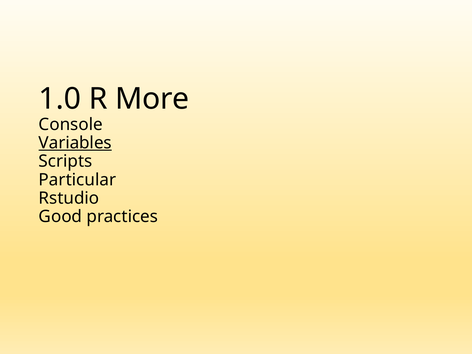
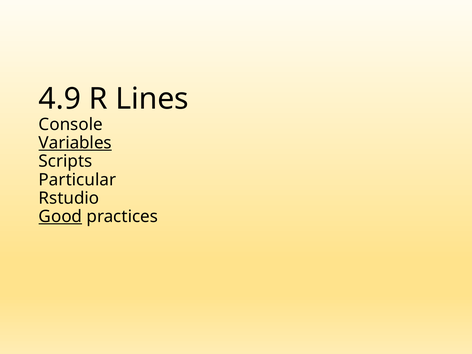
1.0: 1.0 -> 4.9 (60, 99)
More: More -> Lines (152, 99)
Good underline: none -> present (60, 217)
